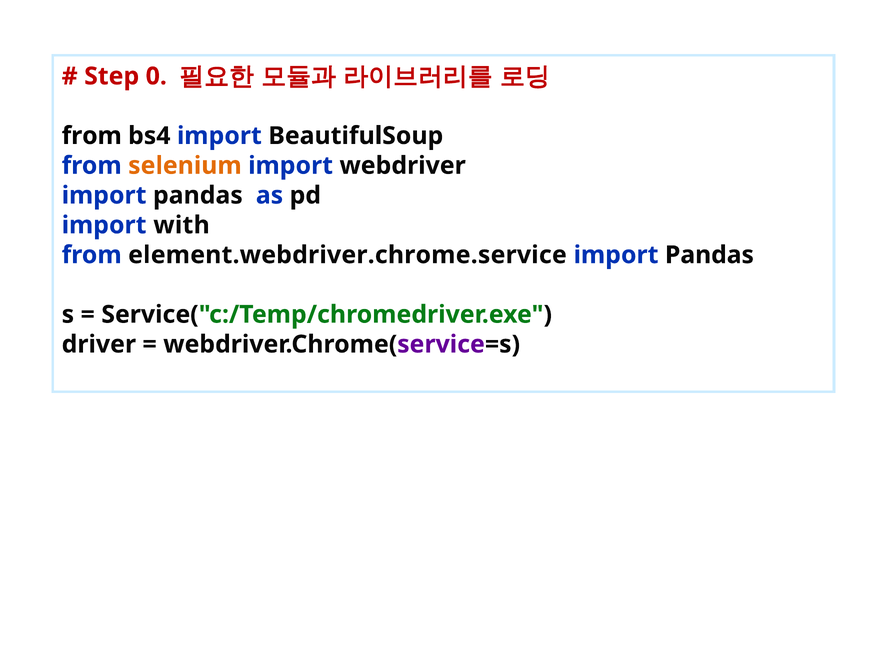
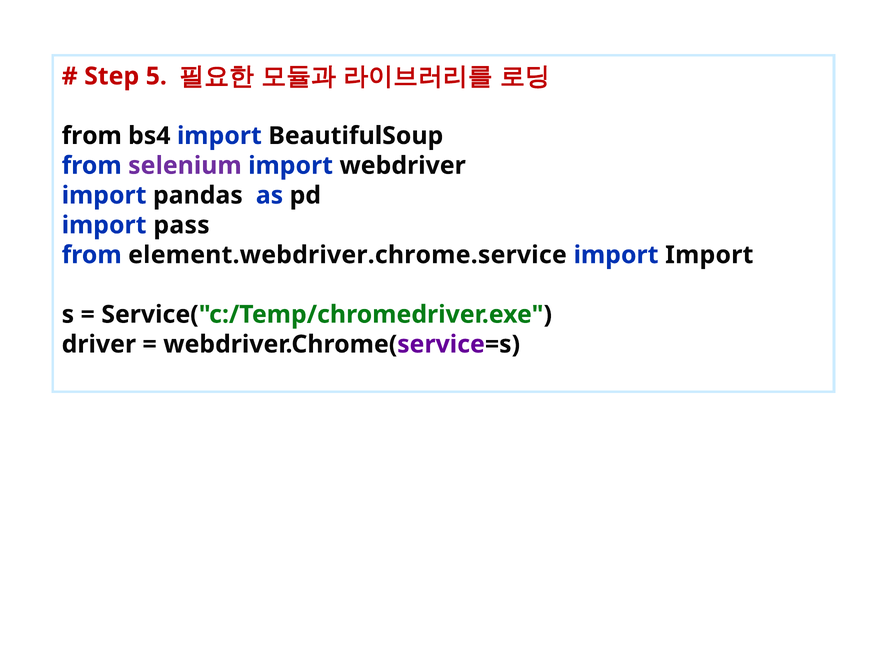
0: 0 -> 5 (156, 76)
selenium colour: orange -> purple (185, 166)
with: with -> pass (182, 225)
Pandas: Pandas -> Import (709, 255)
